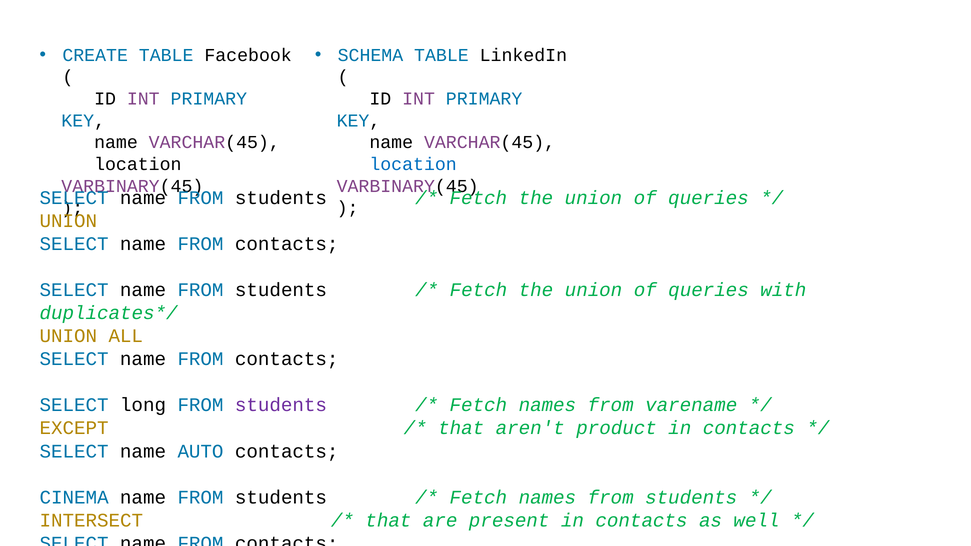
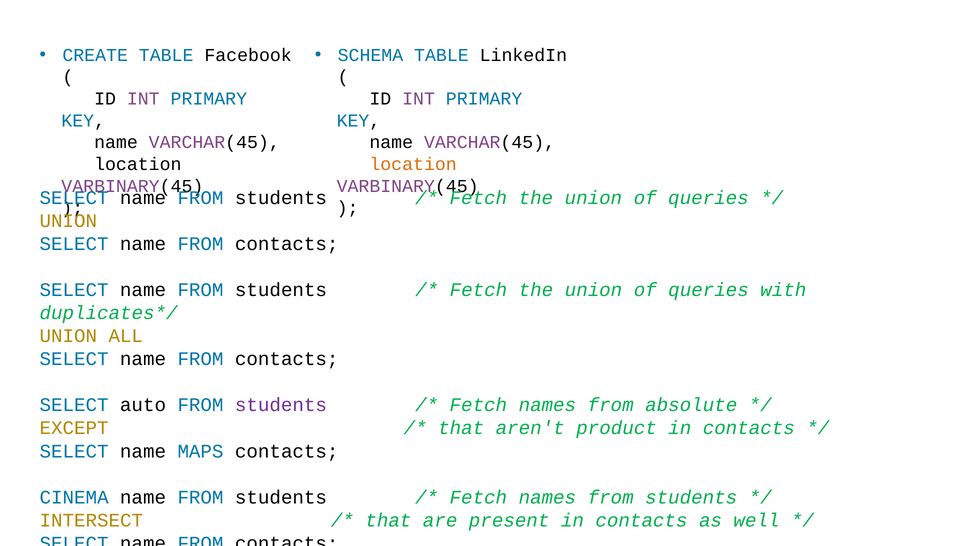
location colour: blue -> orange (413, 164)
long: long -> auto (143, 405)
varename: varename -> absolute (691, 405)
AUTO: AUTO -> MAPS (201, 451)
